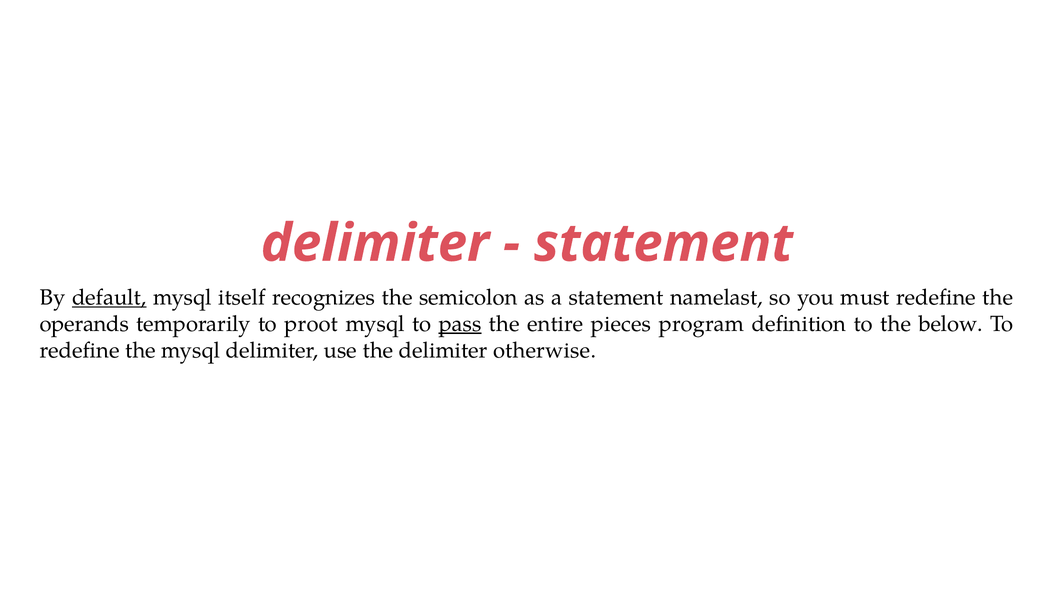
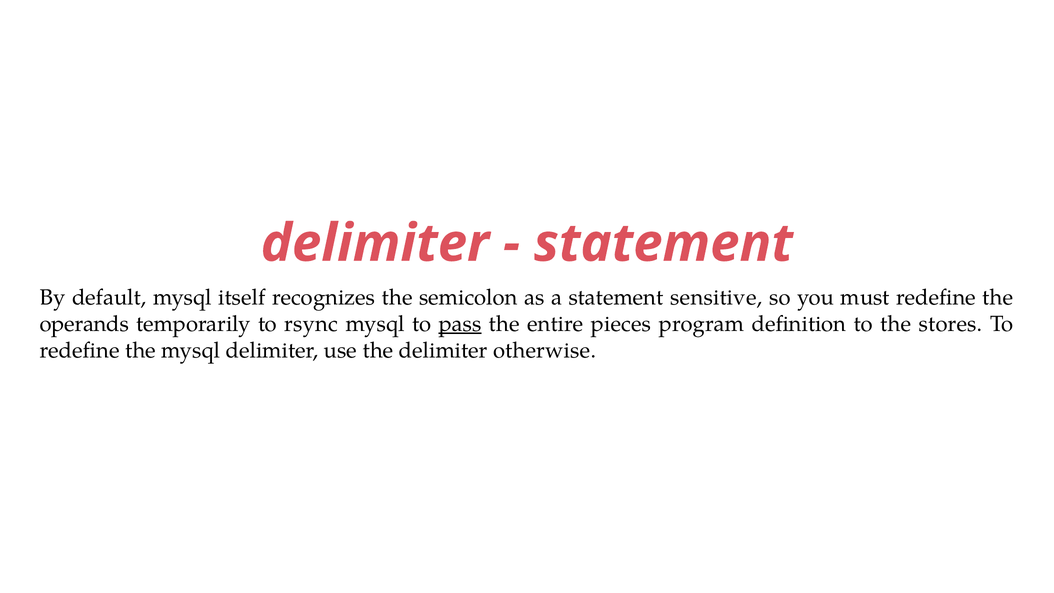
default underline: present -> none (109, 297)
namelast: namelast -> sensitive (716, 297)
proot: proot -> rsync (311, 324)
below: below -> stores (950, 324)
